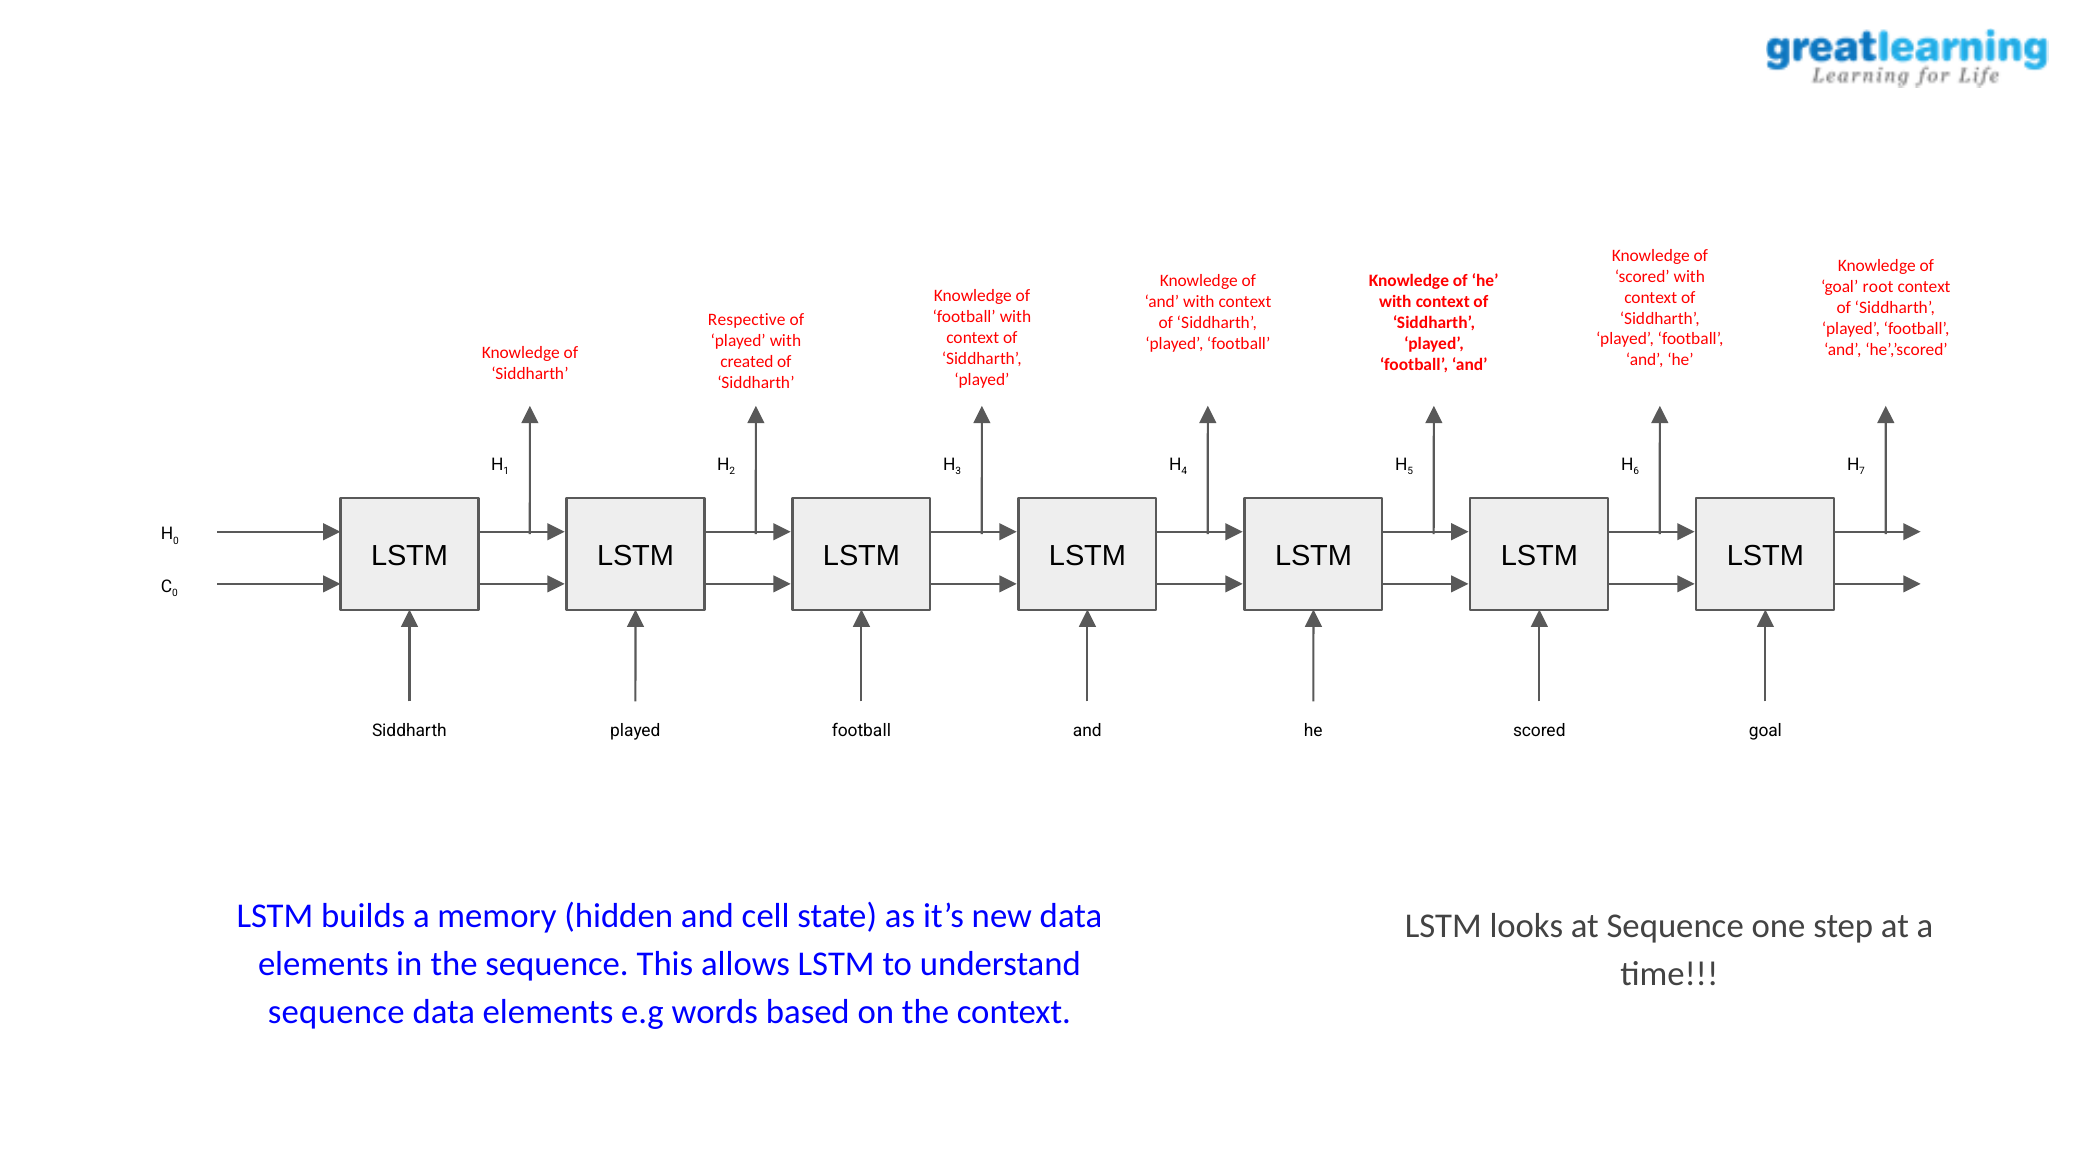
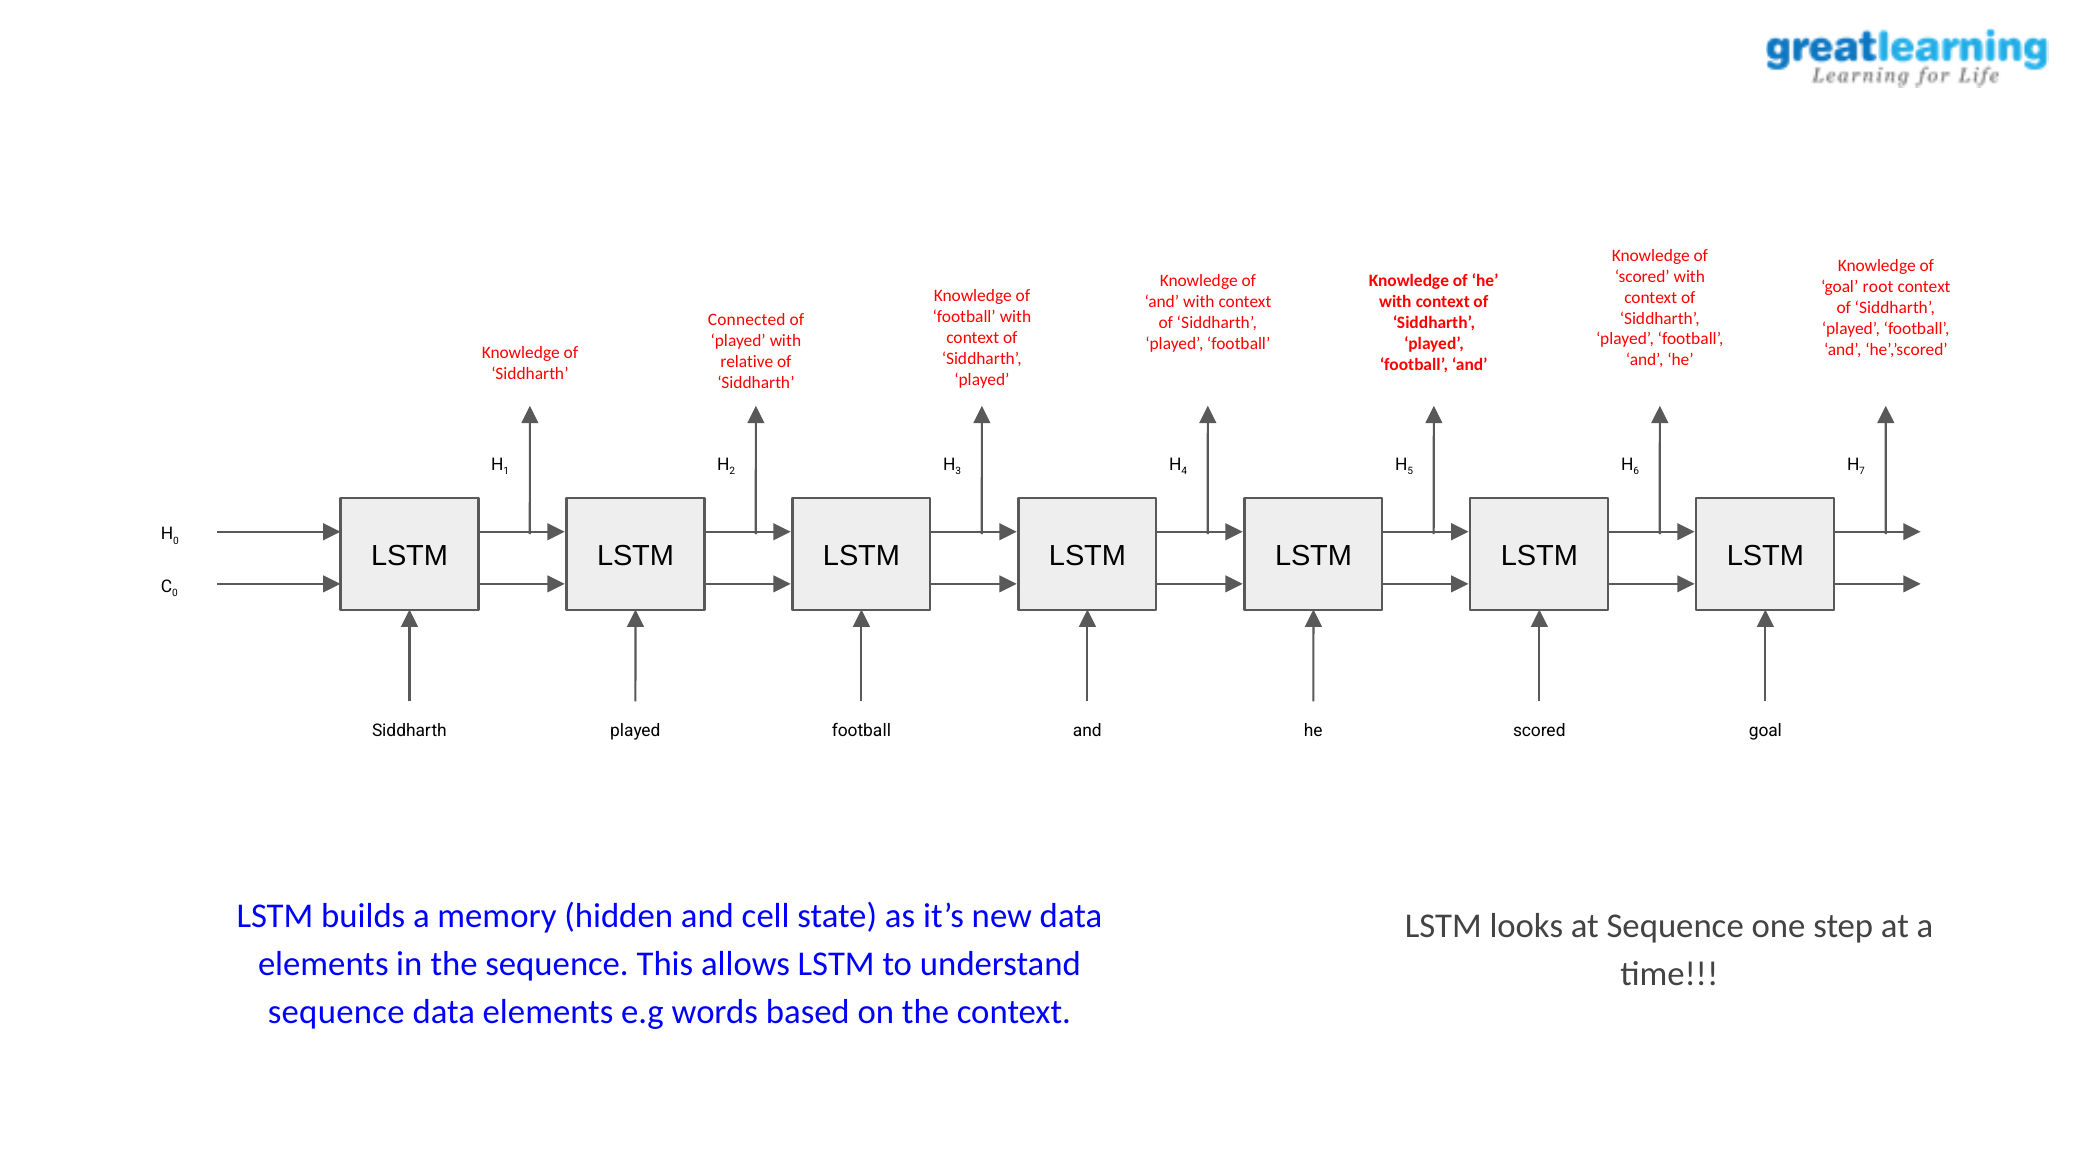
Respective: Respective -> Connected (747, 320)
created: created -> relative (747, 362)
